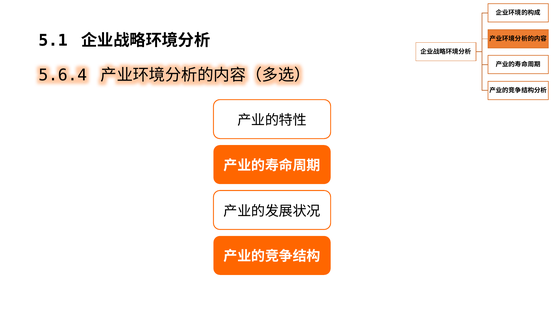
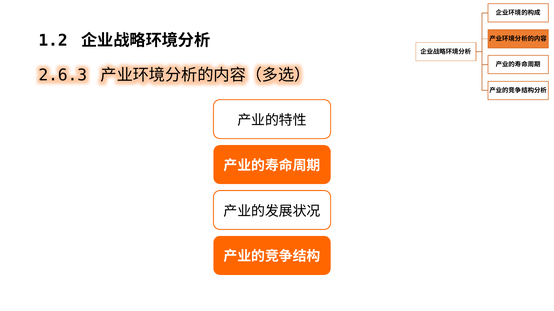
5.1: 5.1 -> 1.2 (53, 40)
5.6.4: 5.6.4 -> 2.6.3 (63, 75)
